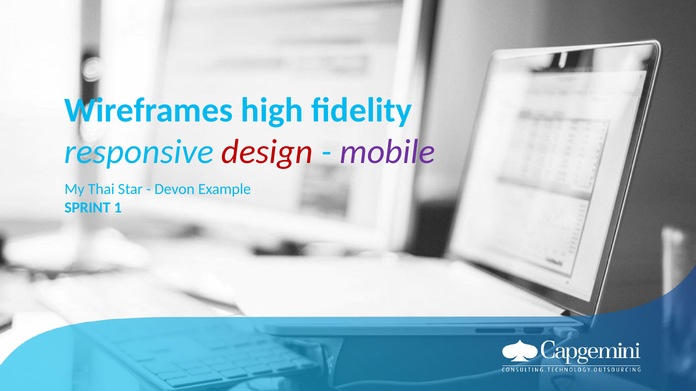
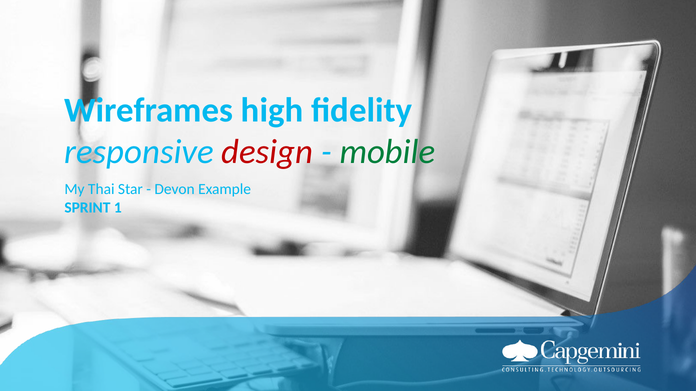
mobile colour: purple -> green (387, 152)
